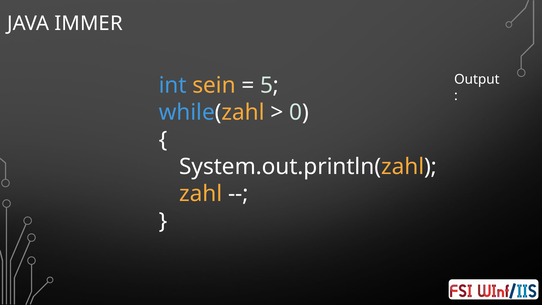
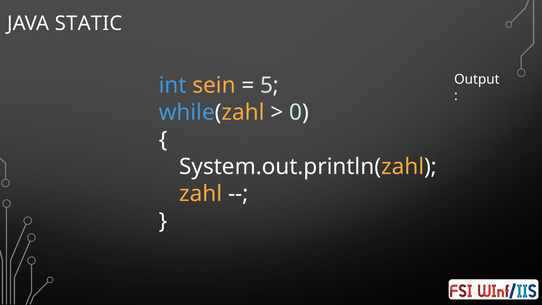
IMMER: IMMER -> STATIC (89, 24)
